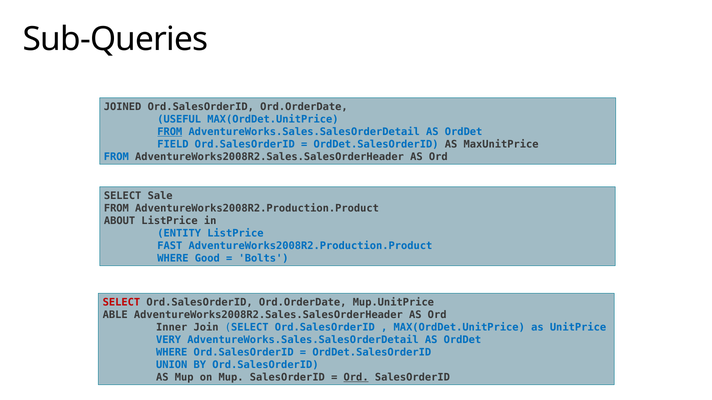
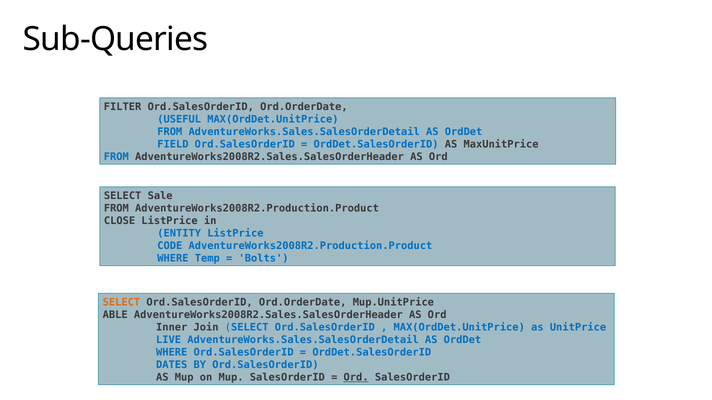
JOINED: JOINED -> FILTER (123, 107)
FROM underline: present -> none (170, 132)
ABOUT: ABOUT -> CLOSE (120, 221)
FAST: FAST -> CODE (170, 246)
Good: Good -> Temp (207, 258)
SELECT colour: red -> orange (121, 303)
VERY: VERY -> LIVE (169, 340)
UNION: UNION -> DATES (172, 365)
